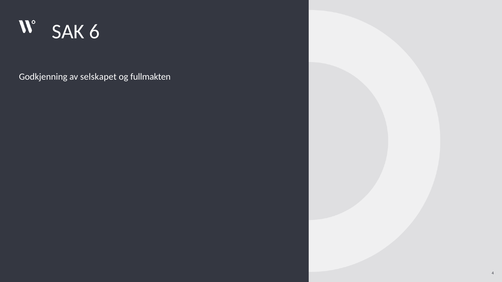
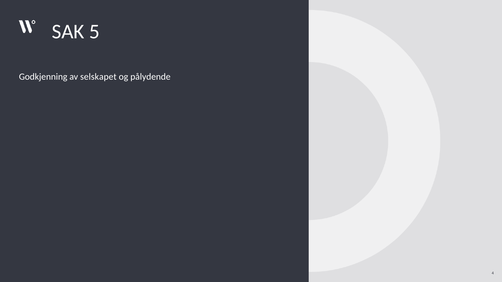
6: 6 -> 5 (94, 32)
fullmakten: fullmakten -> pålydende (150, 77)
